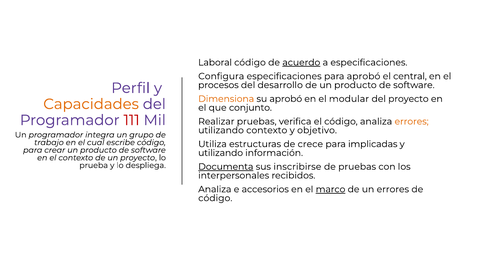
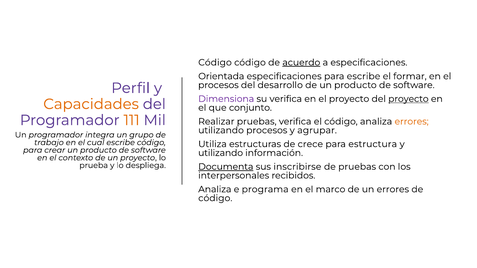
Laboral: Laboral -> Código (215, 63)
Configura: Configura -> Orientada (221, 76)
para aprobó: aprobó -> escribe (364, 76)
central: central -> formar (410, 76)
Dimensiona colour: orange -> purple (226, 99)
su aprobó: aprobó -> verifica (286, 99)
el modular: modular -> proyecto (349, 99)
proyecto underline: none -> present (408, 99)
111 colour: red -> orange (132, 120)
utilizando contexto: contexto -> procesos (267, 130)
objetivo: objetivo -> agrupar (317, 130)
implicadas: implicadas -> estructura (373, 144)
accesorios: accesorios -> programa (265, 190)
marco underline: present -> none (331, 190)
